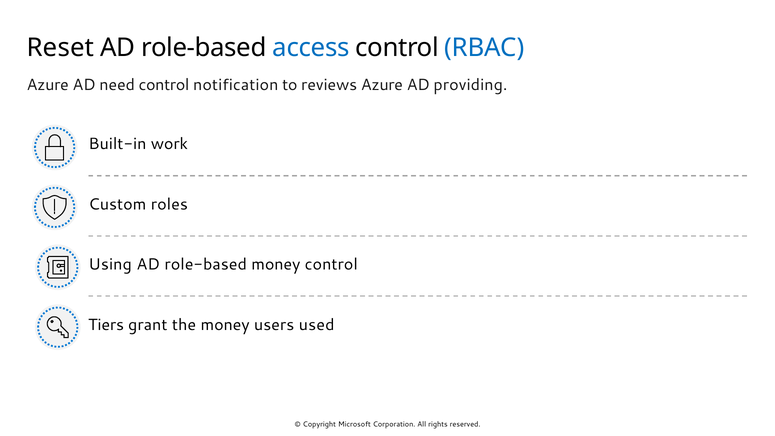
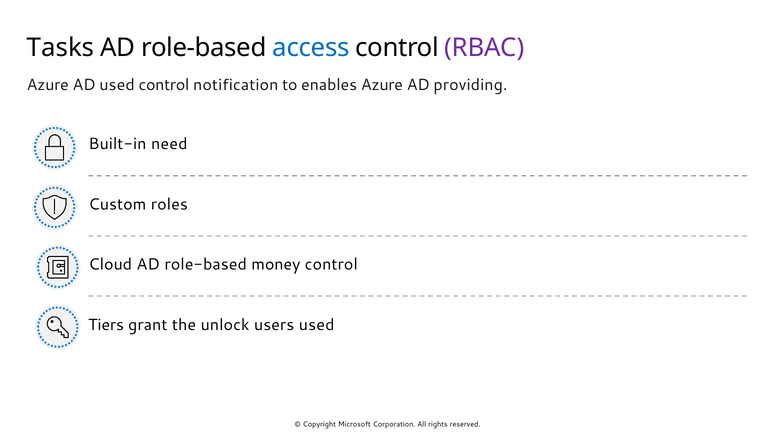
Reset: Reset -> Tasks (60, 48)
RBAC colour: blue -> purple (484, 48)
AD need: need -> used (117, 85)
reviews: reviews -> enables (329, 85)
work: work -> need (169, 144)
Using: Using -> Cloud (110, 265)
the money: money -> unlock (225, 325)
